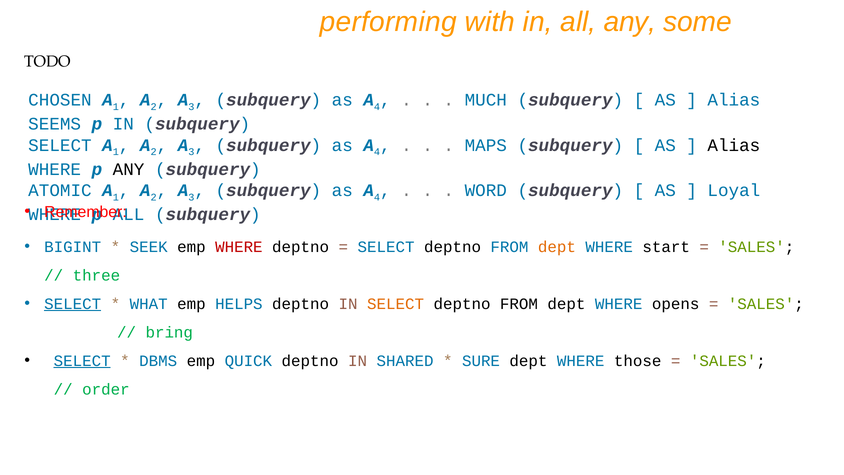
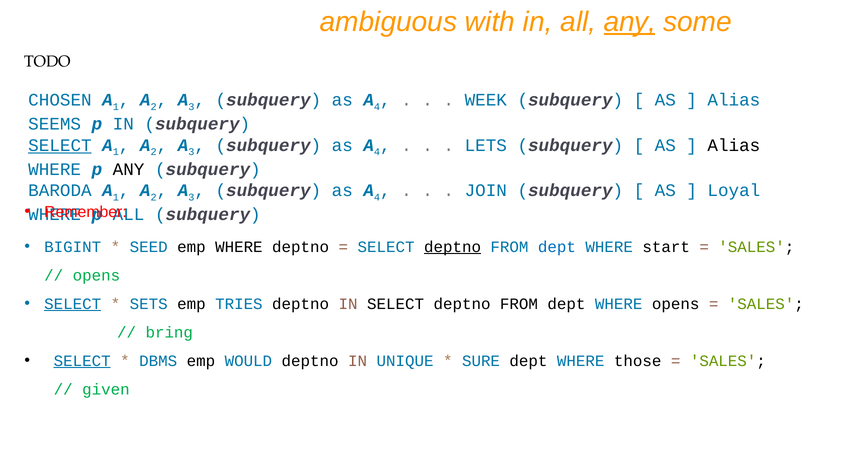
performing: performing -> ambiguous (388, 22)
any underline: none -> present (630, 22)
MUCH: MUCH -> WEEK (486, 100)
SELECT underline: none -> present (60, 145)
MAPS: MAPS -> LETS (486, 145)
ATOMIC: ATOMIC -> BARODA (60, 190)
WORD: WORD -> JOIN (486, 190)
SEEK: SEEK -> SEED (149, 247)
WHERE colour: red -> black (239, 247)
deptno underline: none -> present (453, 247)
dept colour: orange -> blue (557, 247)
three: three -> opens (96, 275)
WHAT: WHAT -> SETS (149, 304)
HELPS: HELPS -> TRIES (239, 304)
SELECT colour: orange -> black (396, 304)
QUICK: QUICK -> WOULD (248, 361)
SHARED: SHARED -> UNIQUE (405, 361)
order: order -> given (106, 389)
